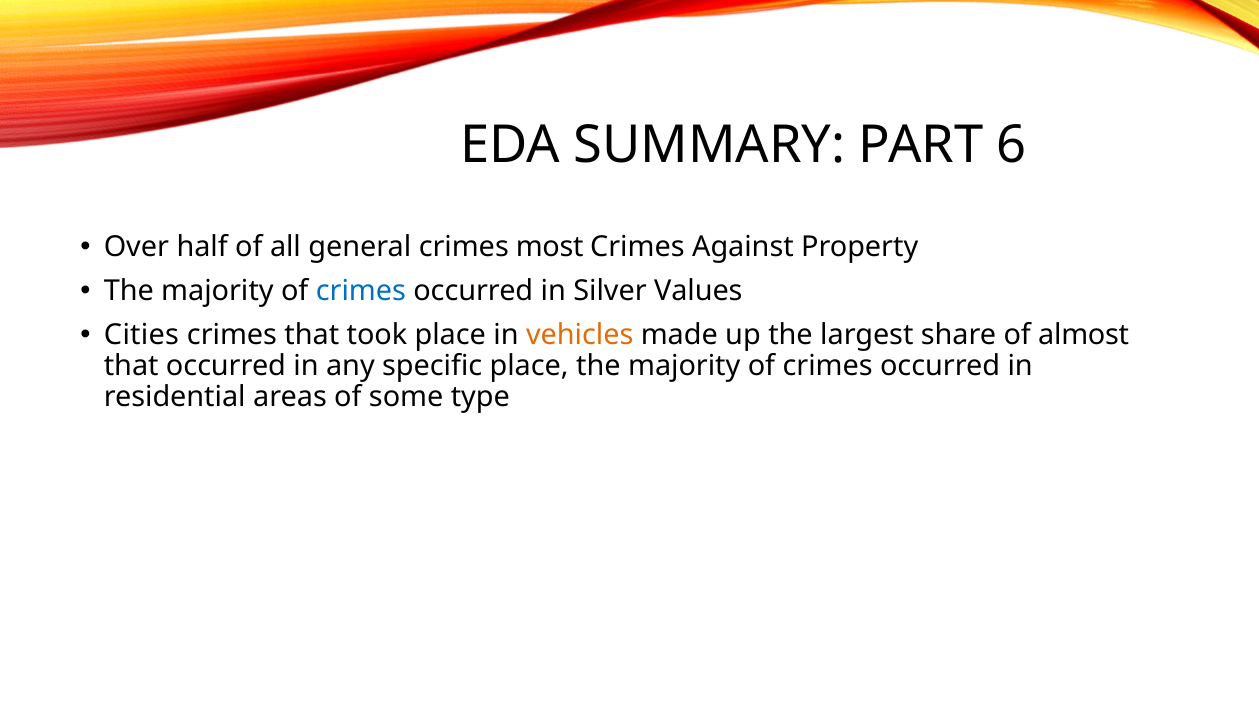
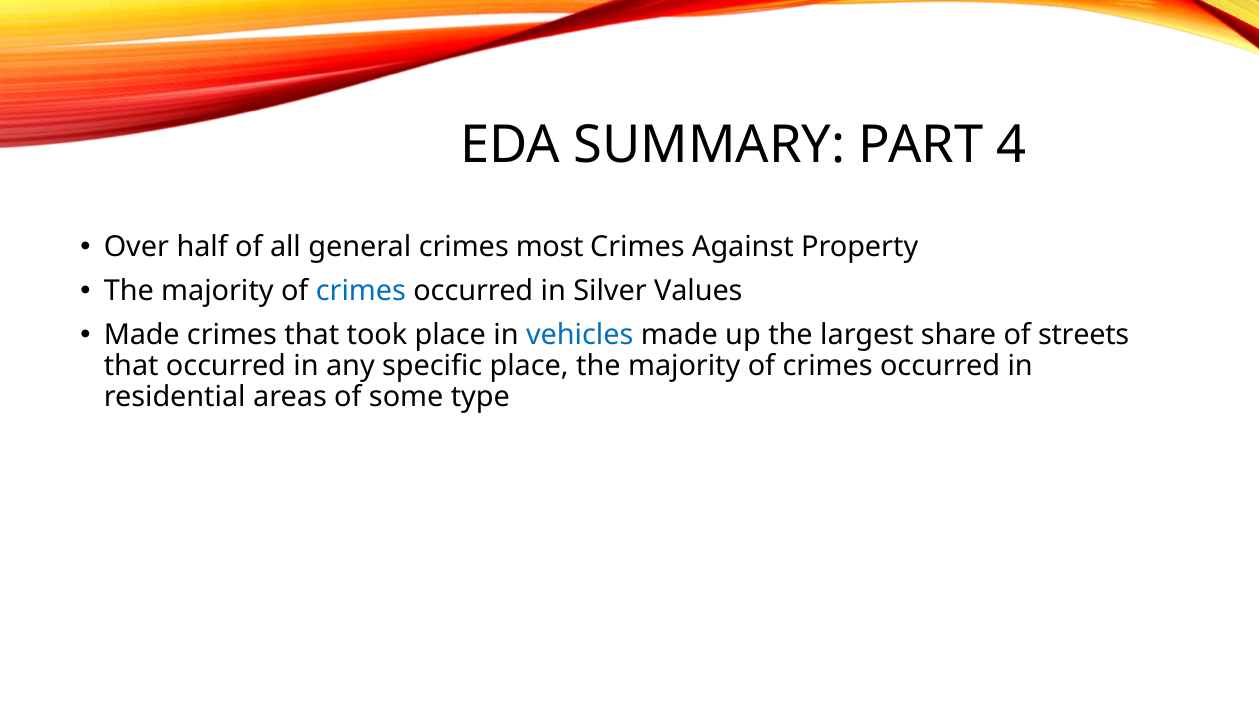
6: 6 -> 4 (1012, 145)
Cities: Cities -> Made (142, 335)
vehicles colour: orange -> blue (580, 335)
almost: almost -> streets (1084, 335)
